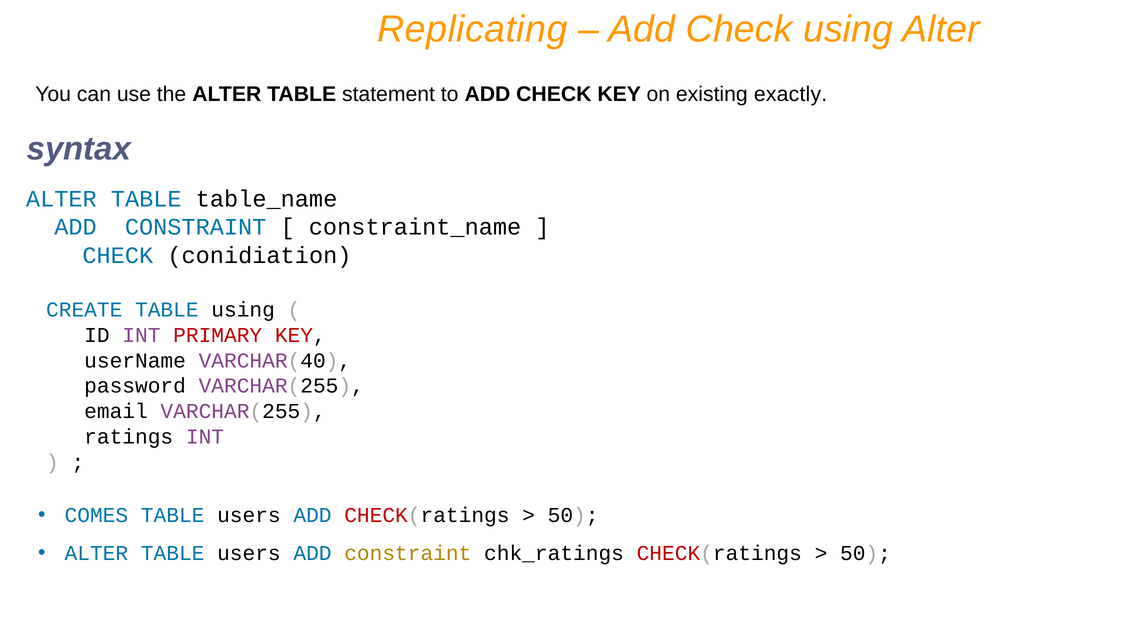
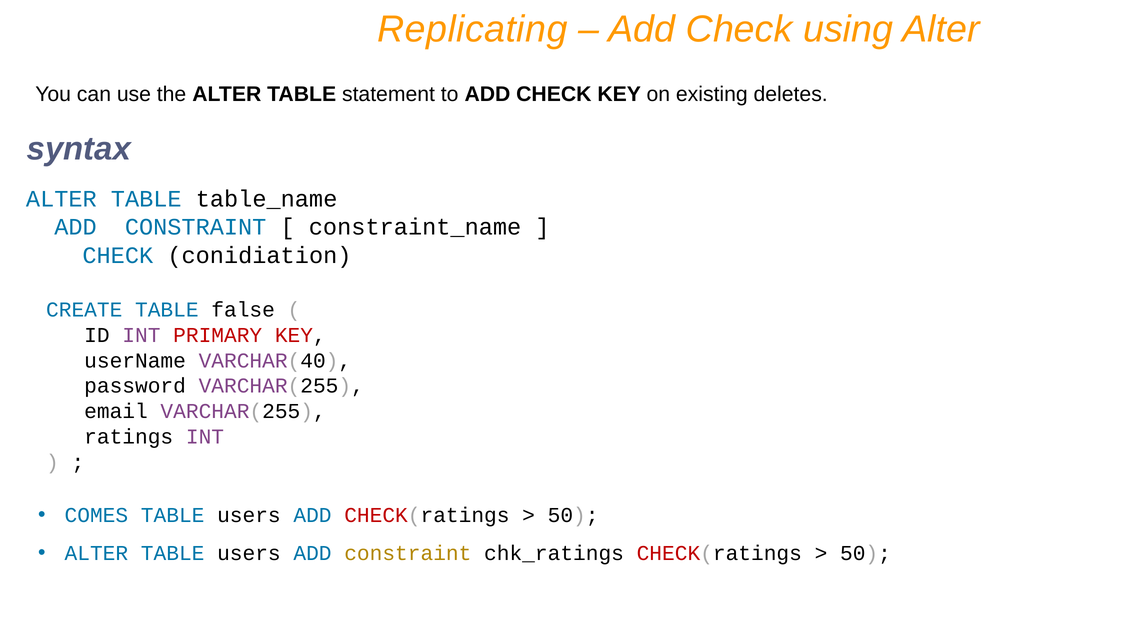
exactly: exactly -> deletes (791, 94)
TABLE using: using -> false (243, 309)
